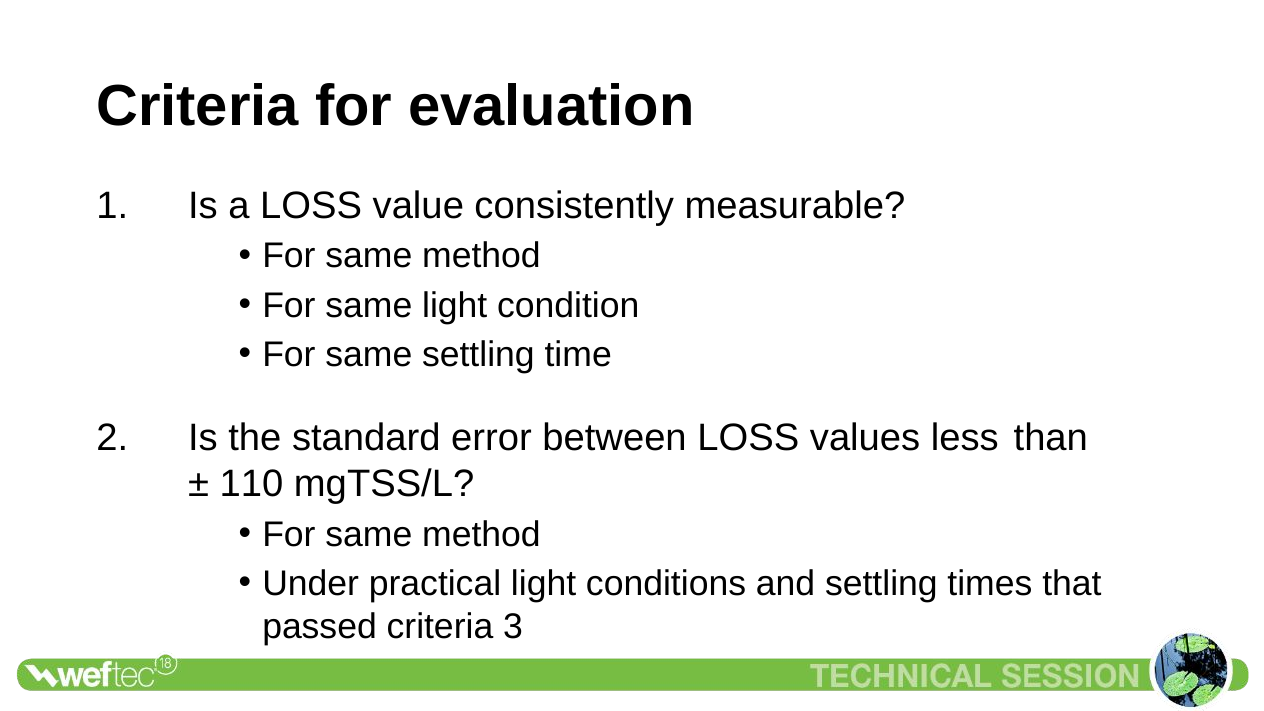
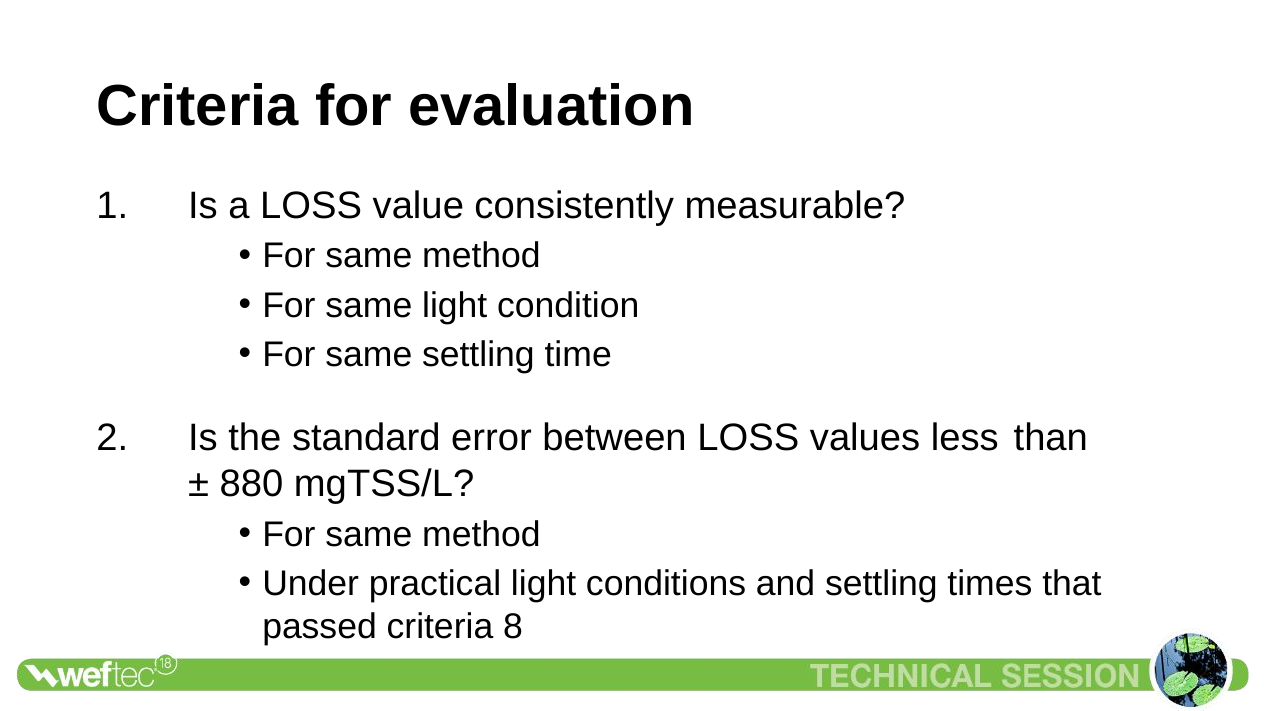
110: 110 -> 880 (251, 484)
3: 3 -> 8 (513, 627)
